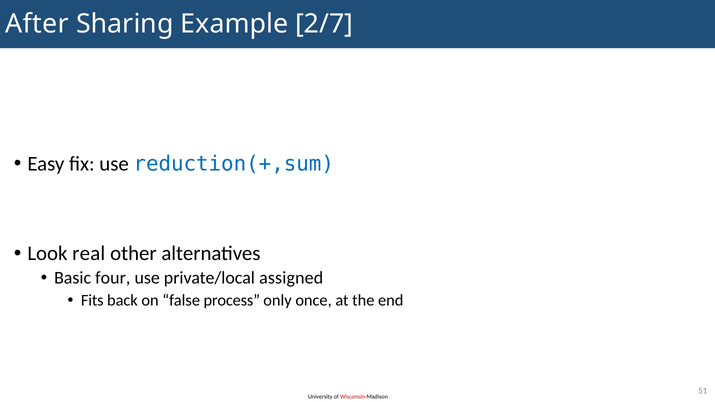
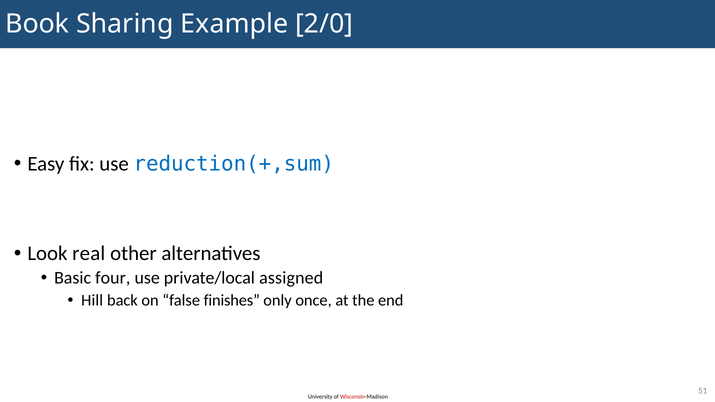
After: After -> Book (37, 24)
2/7: 2/7 -> 2/0 (324, 24)
Fits: Fits -> Hill (92, 300)
process: process -> finishes (232, 300)
